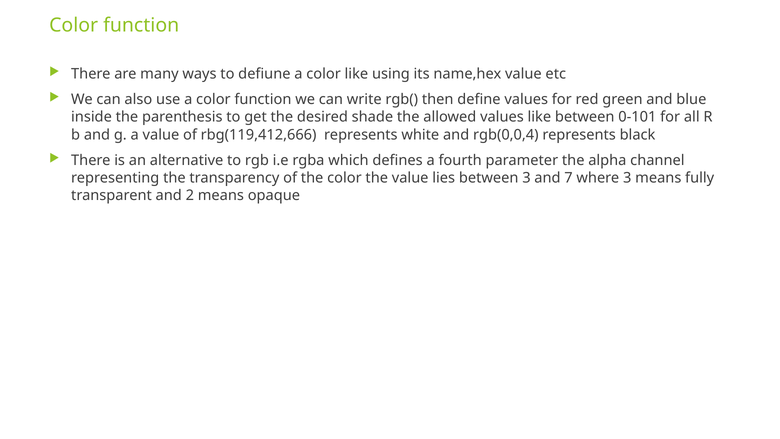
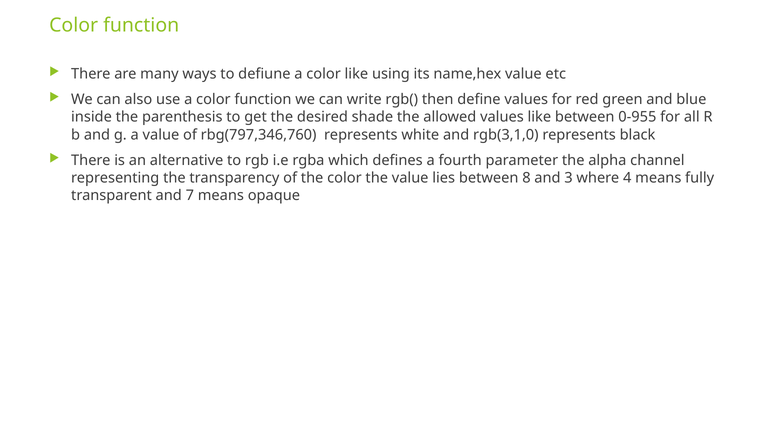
0-101: 0-101 -> 0-955 (637, 117)
rbg(119,412,666: rbg(119,412,666 -> rbg(797,346,760 (259, 135)
rgb(0,0,4: rgb(0,0,4 -> rgb(3,1,0 (506, 135)
between 3: 3 -> 8 (526, 178)
7: 7 -> 3 (568, 178)
where 3: 3 -> 4 (627, 178)
2: 2 -> 7 (190, 195)
